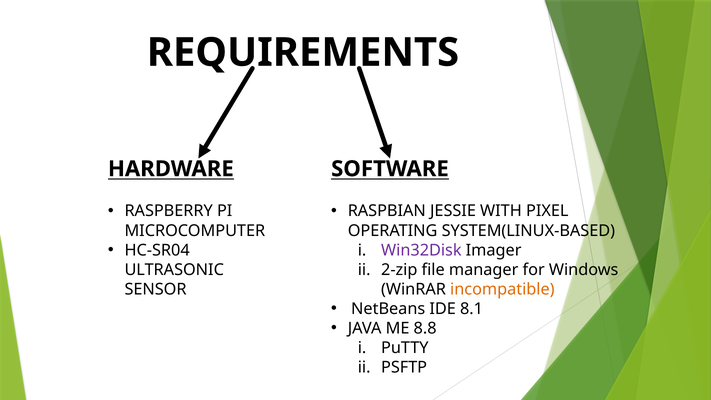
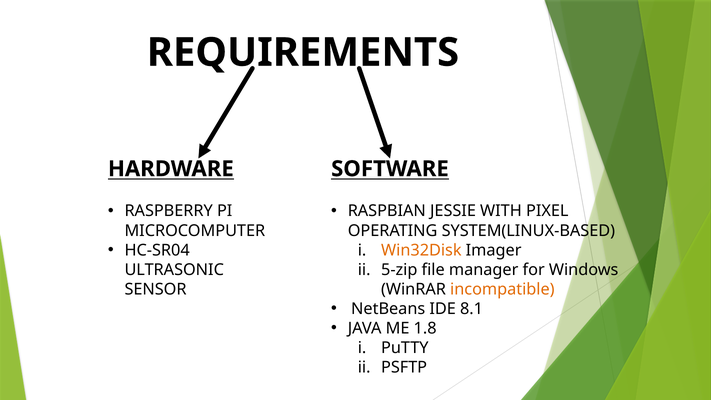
Win32Disk colour: purple -> orange (421, 250)
2-zip: 2-zip -> 5-zip (399, 270)
8.8: 8.8 -> 1.8 (425, 328)
